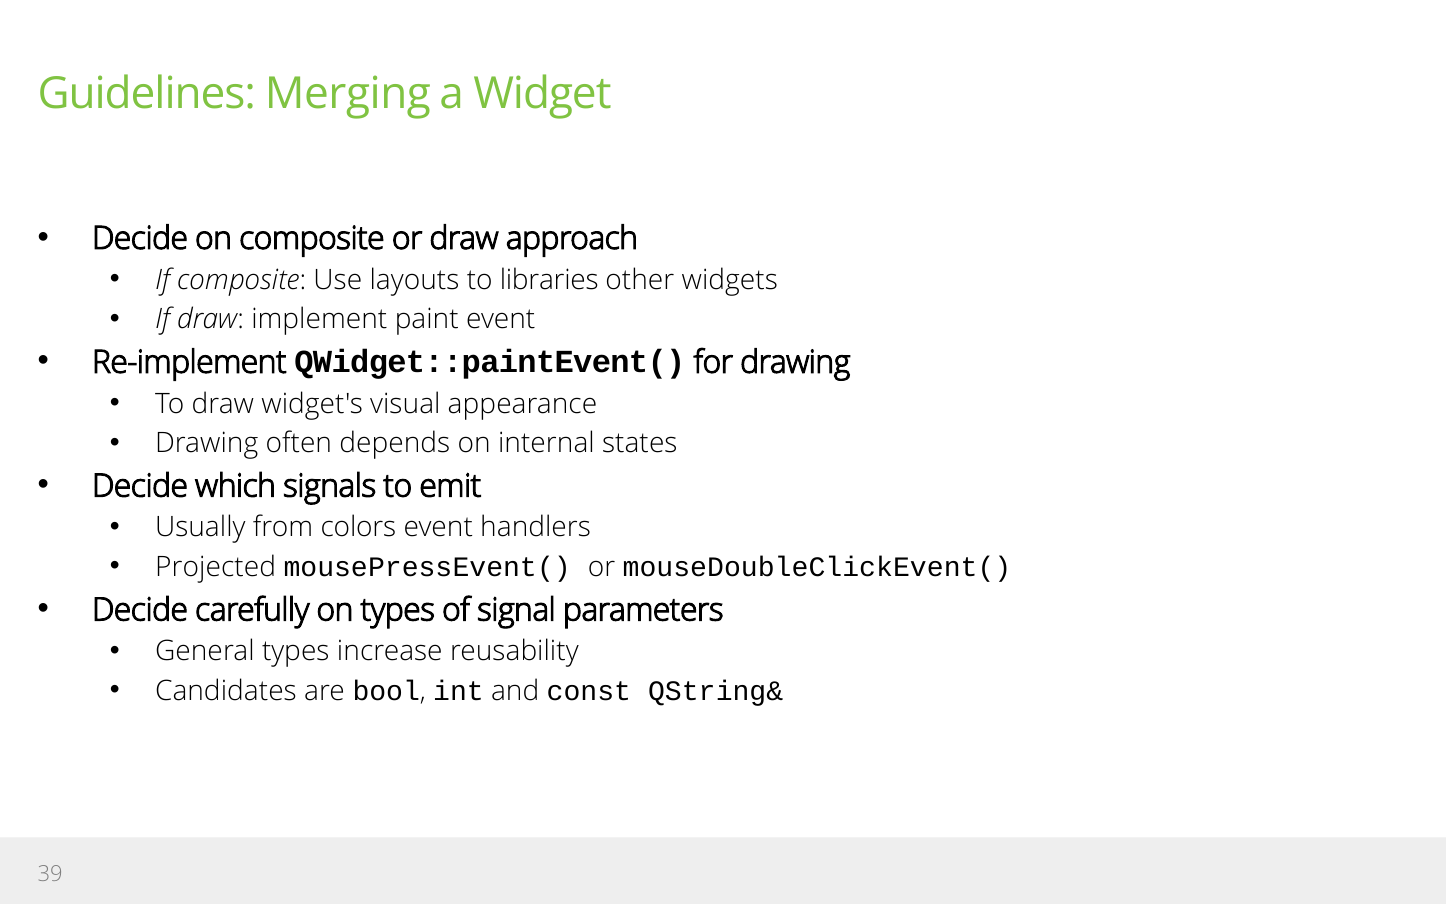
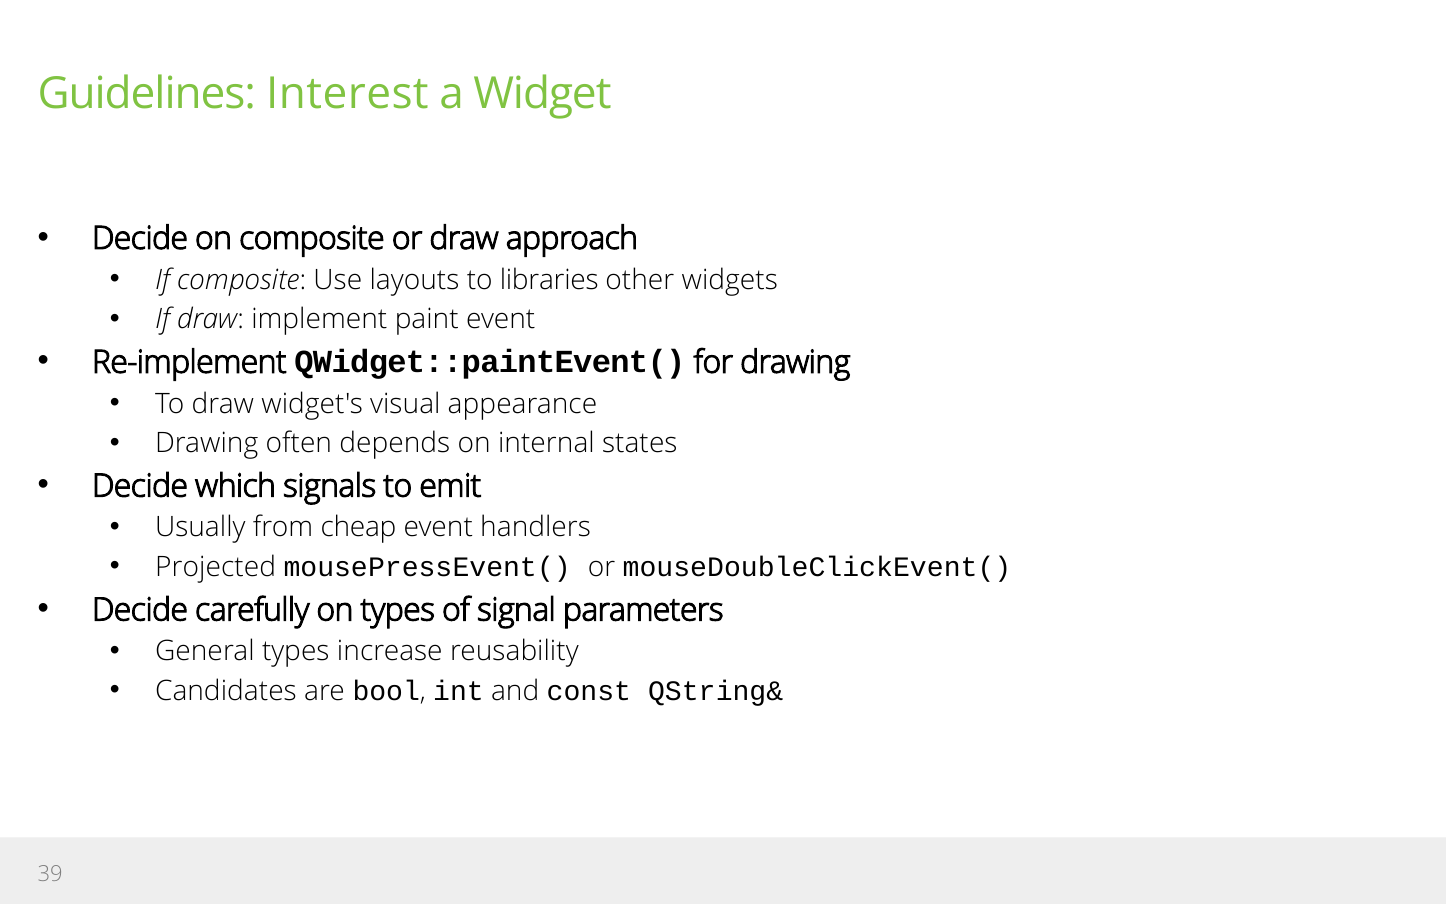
Merging: Merging -> Interest (347, 94)
colors: colors -> cheap (358, 527)
